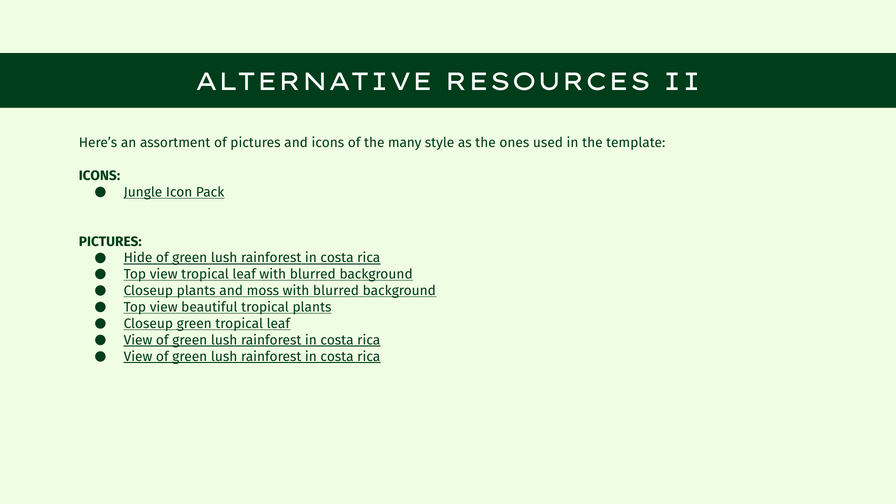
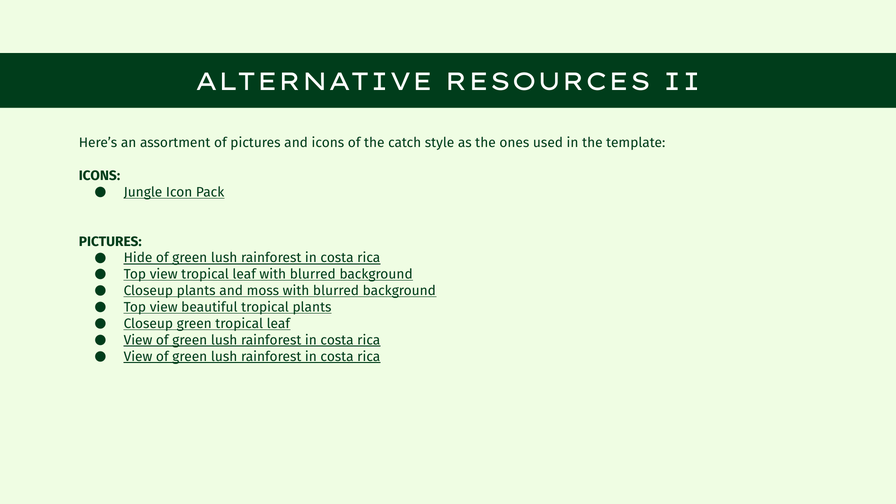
many: many -> catch (405, 143)
